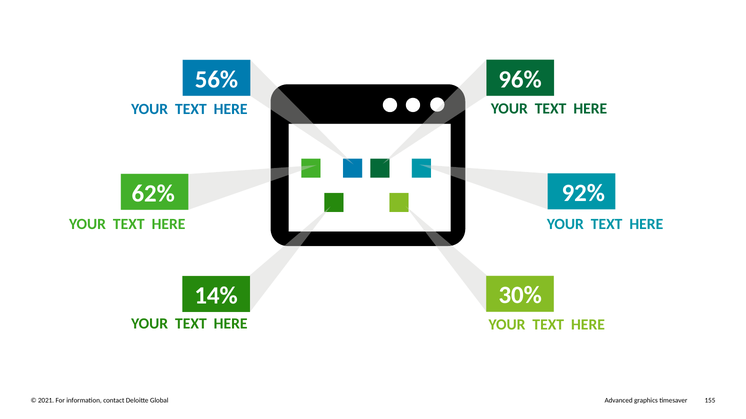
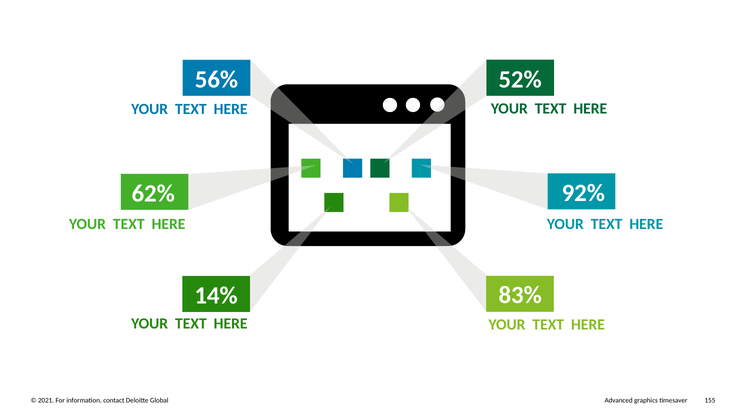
96%: 96% -> 52% (520, 80)
30%: 30% -> 83% (520, 296)
